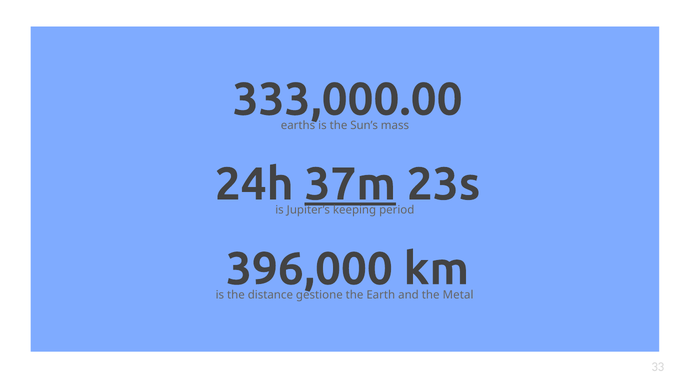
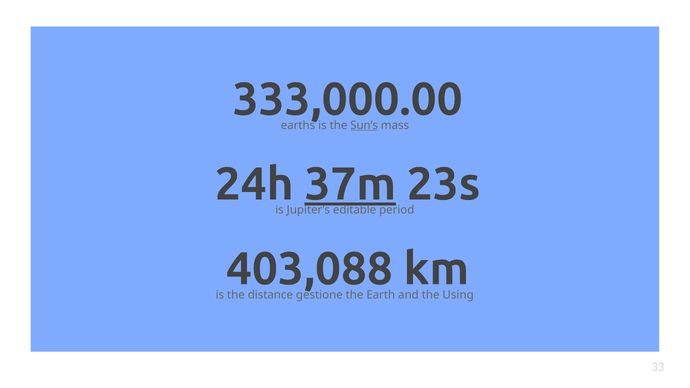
Sun’s underline: none -> present (364, 125)
keeping: keeping -> editable (355, 210)
396,000: 396,000 -> 403,088 (309, 269)
Metal: Metal -> Using (458, 295)
